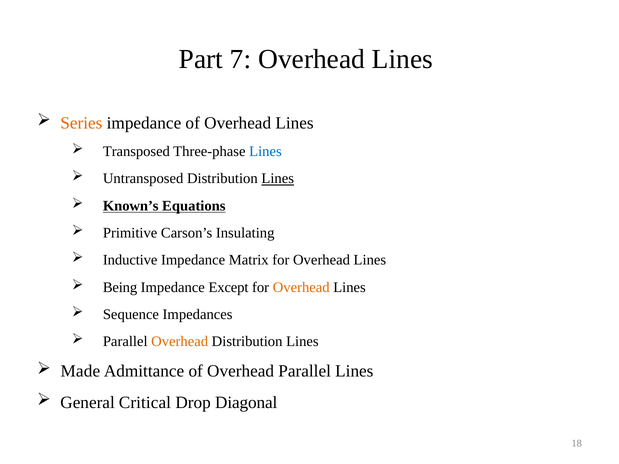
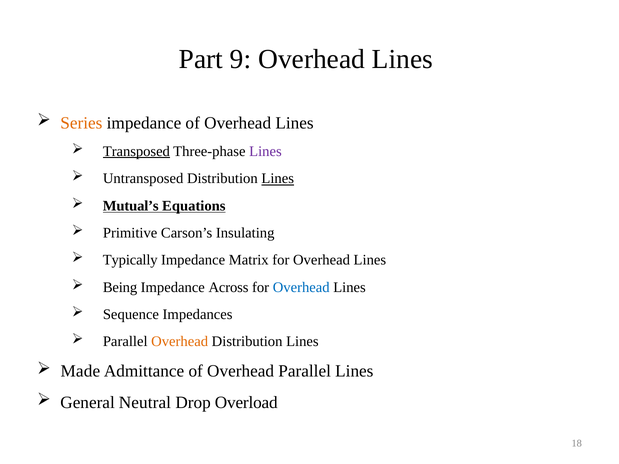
7: 7 -> 9 (241, 59)
Transposed underline: none -> present (136, 151)
Lines colour: blue -> purple (265, 151)
Known’s: Known’s -> Mutual’s (131, 206)
Inductive: Inductive -> Typically (130, 260)
Except: Except -> Across (229, 287)
Overhead colour: orange -> blue (301, 287)
Critical: Critical -> Neutral (145, 403)
Diagonal: Diagonal -> Overload (246, 403)
